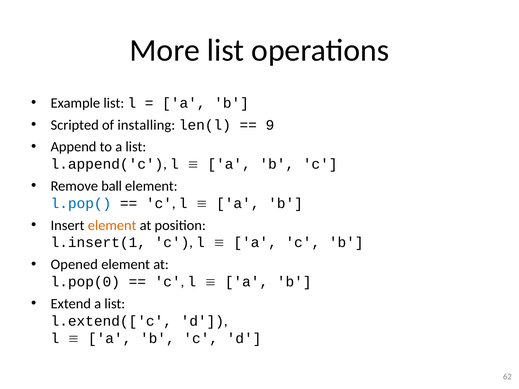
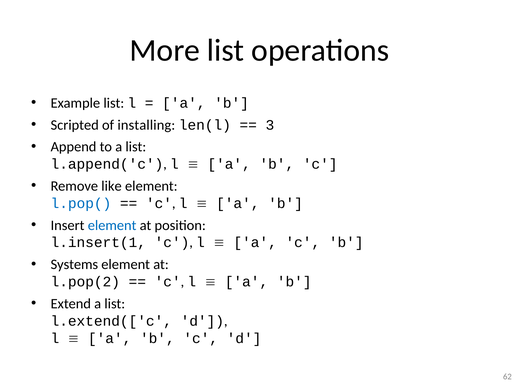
9: 9 -> 3 (270, 125)
ball: ball -> like (112, 186)
element colour: orange -> blue (112, 225)
Opened: Opened -> Systems (74, 265)
l.pop(0: l.pop(0 -> l.pop(2 (85, 282)
